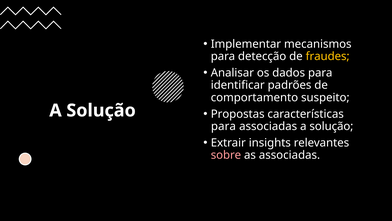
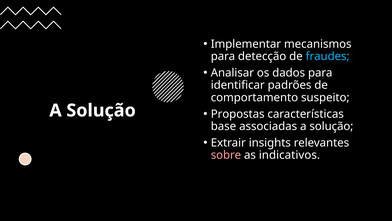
fraudes colour: yellow -> light blue (328, 56)
para: para -> base (223, 126)
as associadas: associadas -> indicativos (289, 155)
